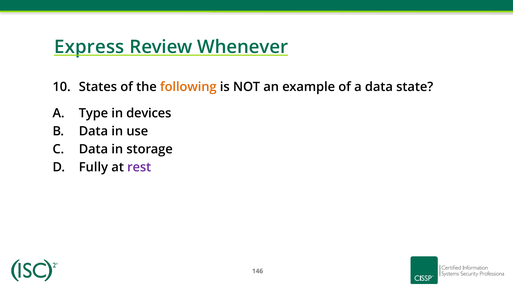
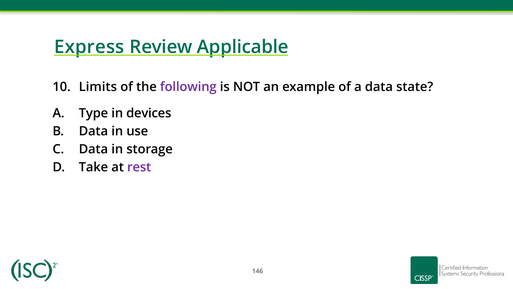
Whenever: Whenever -> Applicable (243, 47)
States: States -> Limits (98, 87)
following colour: orange -> purple (188, 87)
Fully: Fully -> Take (93, 167)
